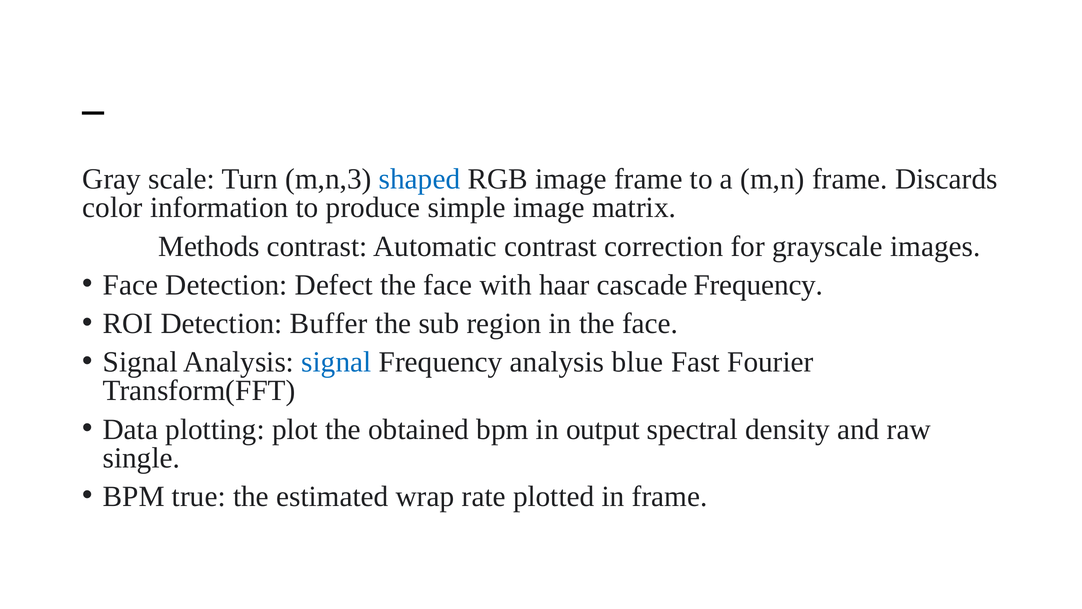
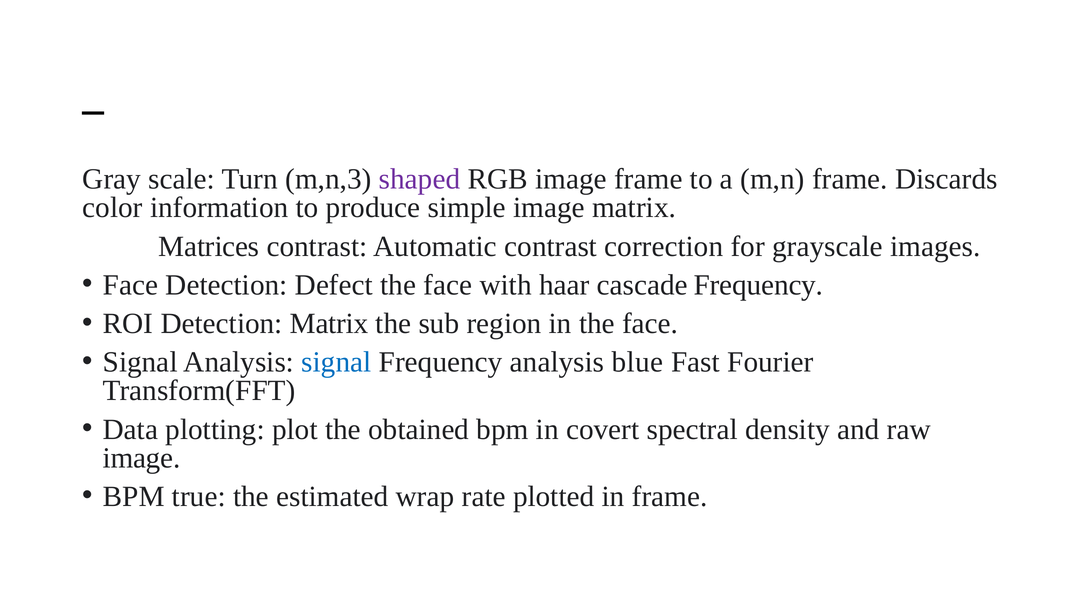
shaped colour: blue -> purple (420, 179)
Methods: Methods -> Matrices (209, 246)
Detection Buffer: Buffer -> Matrix (329, 323)
output: output -> covert (603, 429)
single: single -> image (142, 458)
